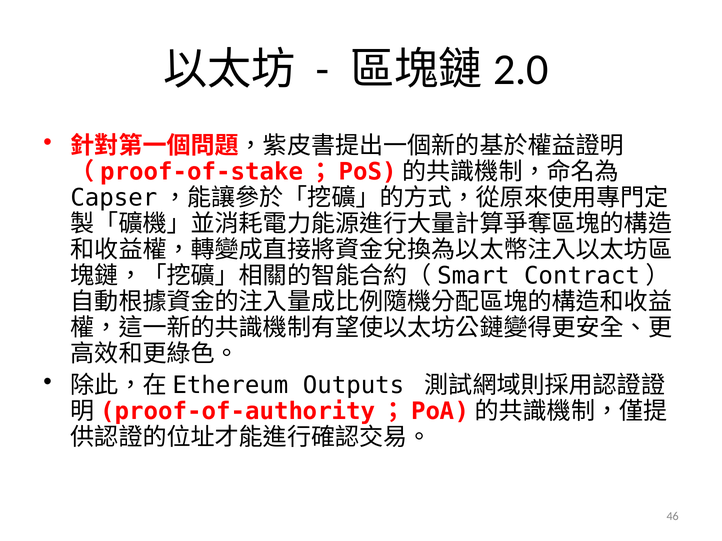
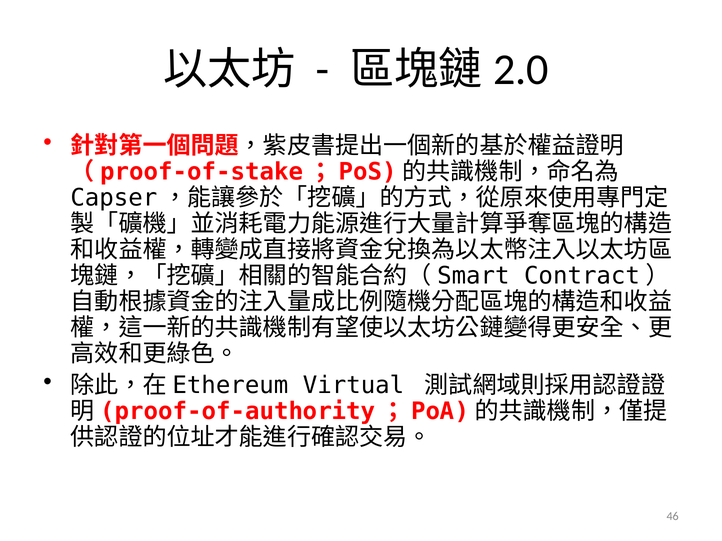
Outputs: Outputs -> Virtual (354, 386)
